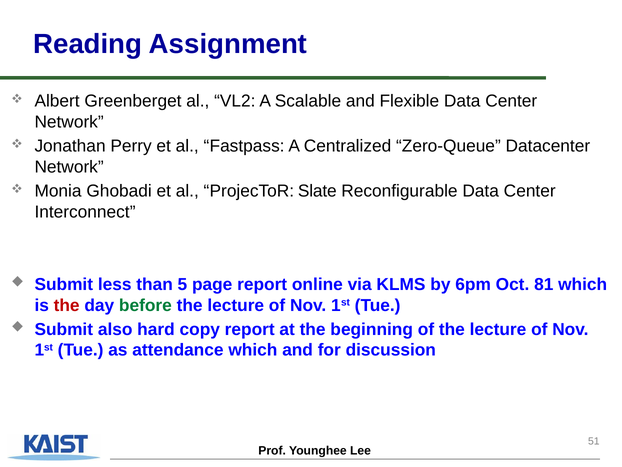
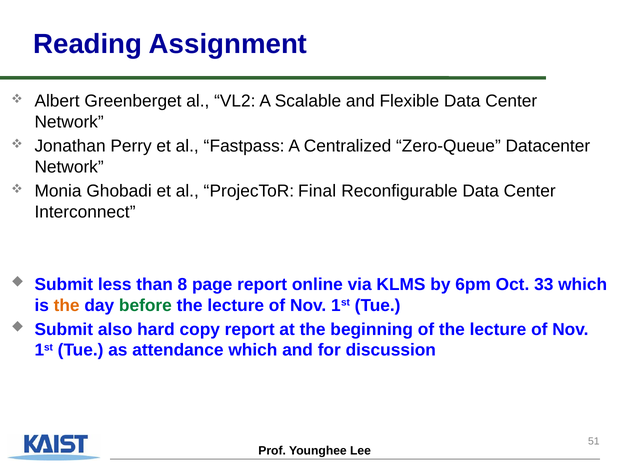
Slate: Slate -> Final (317, 191)
5: 5 -> 8 (182, 284)
81: 81 -> 33 (544, 284)
the colour: red -> orange (67, 305)
